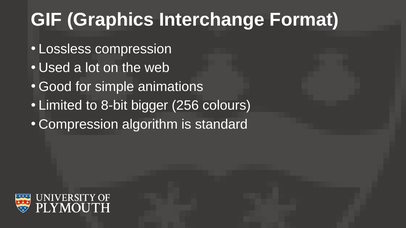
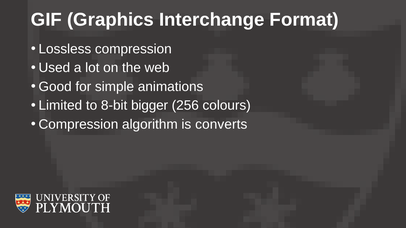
standard: standard -> converts (221, 124)
